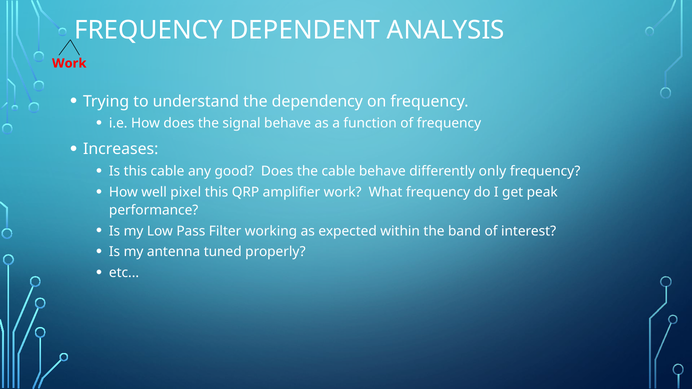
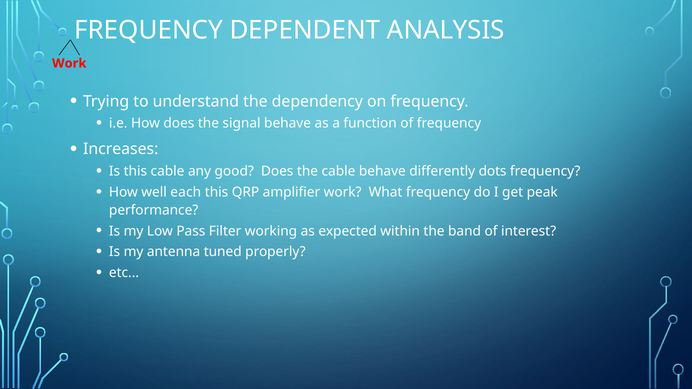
only: only -> dots (493, 171)
pixel: pixel -> each (186, 192)
